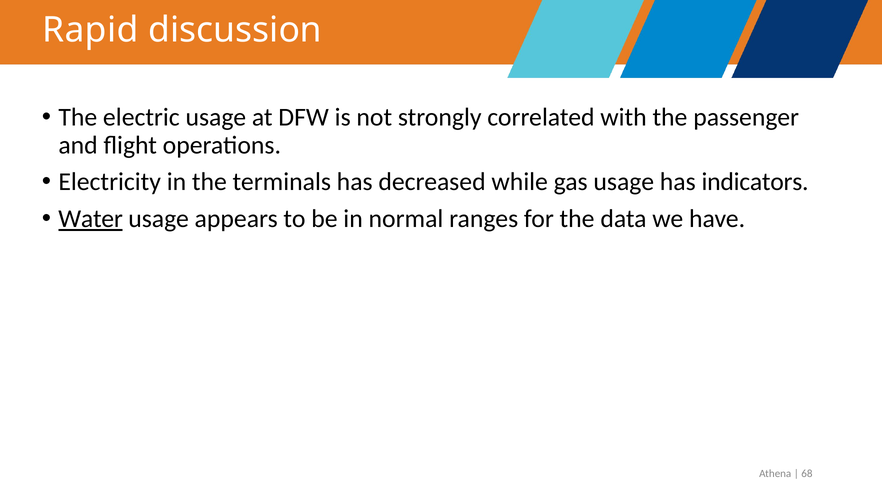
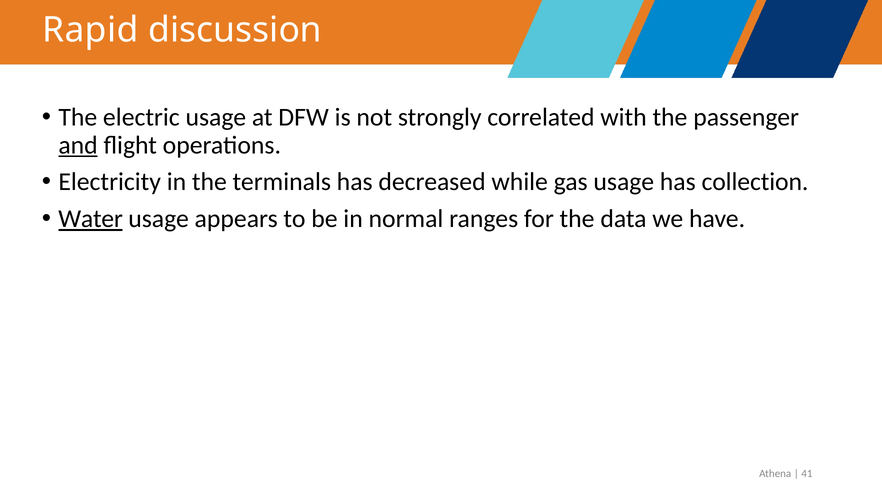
and underline: none -> present (78, 145)
indicators: indicators -> collection (755, 182)
68: 68 -> 41 (807, 474)
